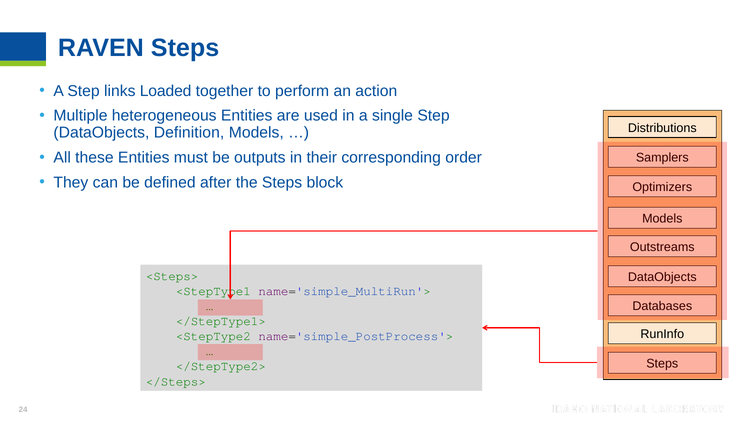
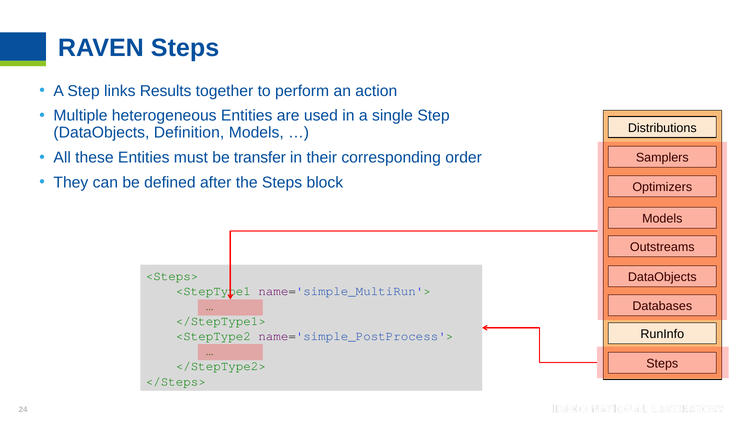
Loaded: Loaded -> Results (166, 91)
outputs: outputs -> transfer (260, 157)
